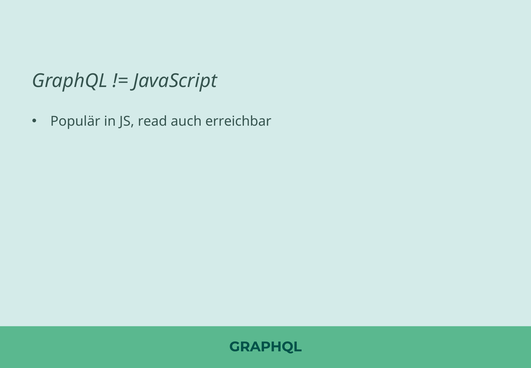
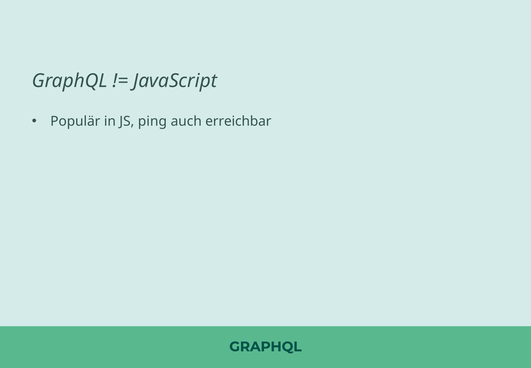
read: read -> ping (152, 121)
